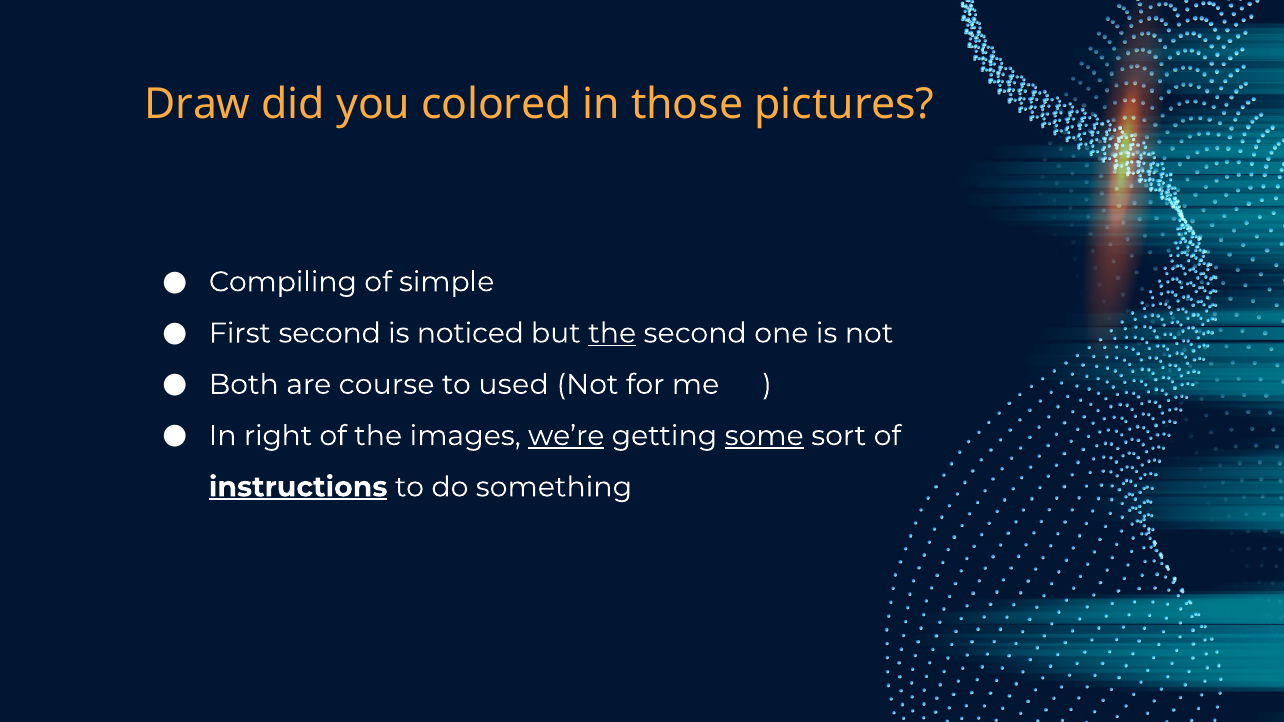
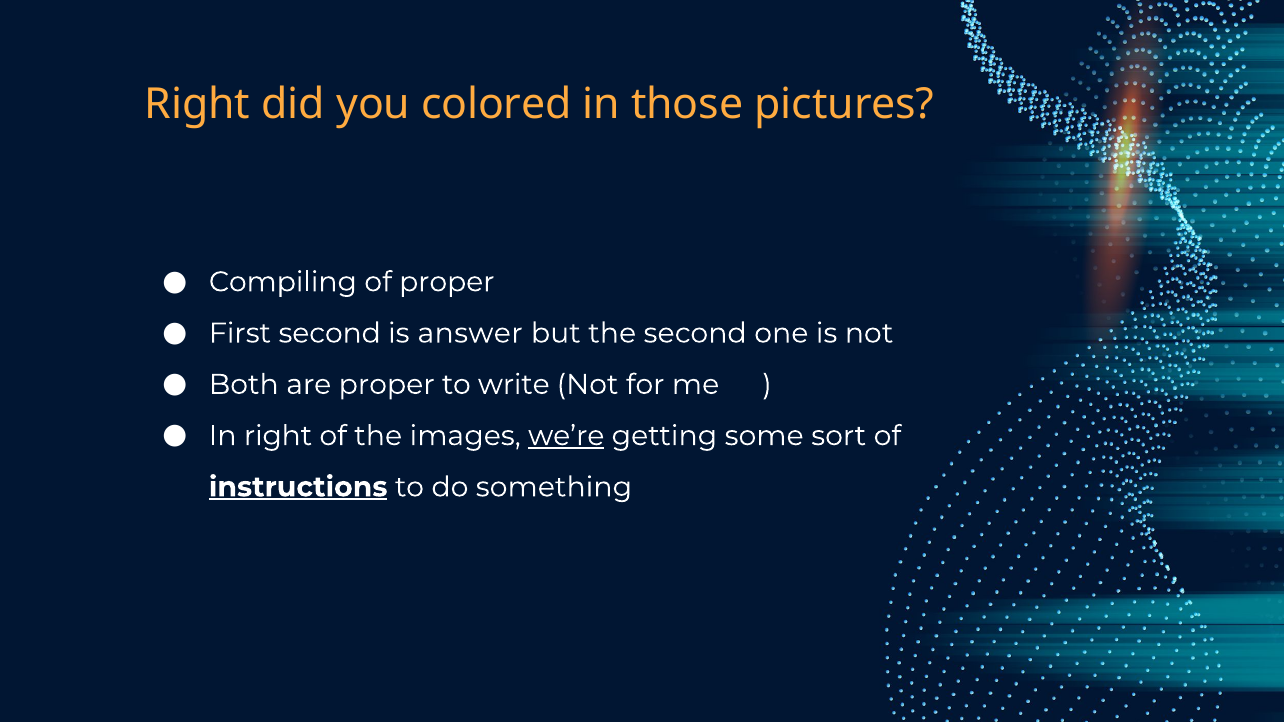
Draw: Draw -> Right (197, 104)
of simple: simple -> proper (447, 282)
noticed: noticed -> answer (470, 333)
the underline: present -> none (612, 333)
are course: course -> proper (387, 385)
used: used -> write (514, 385)
some underline: present -> none (764, 436)
